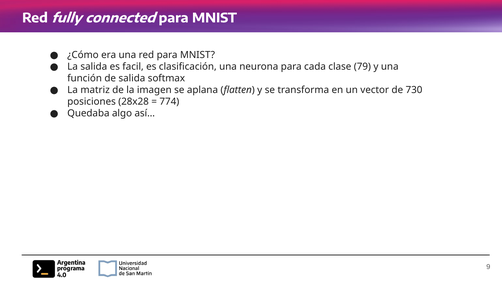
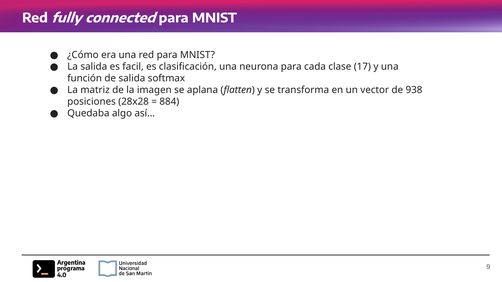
79: 79 -> 17 (362, 67)
730: 730 -> 938 (414, 90)
774: 774 -> 884 (169, 102)
